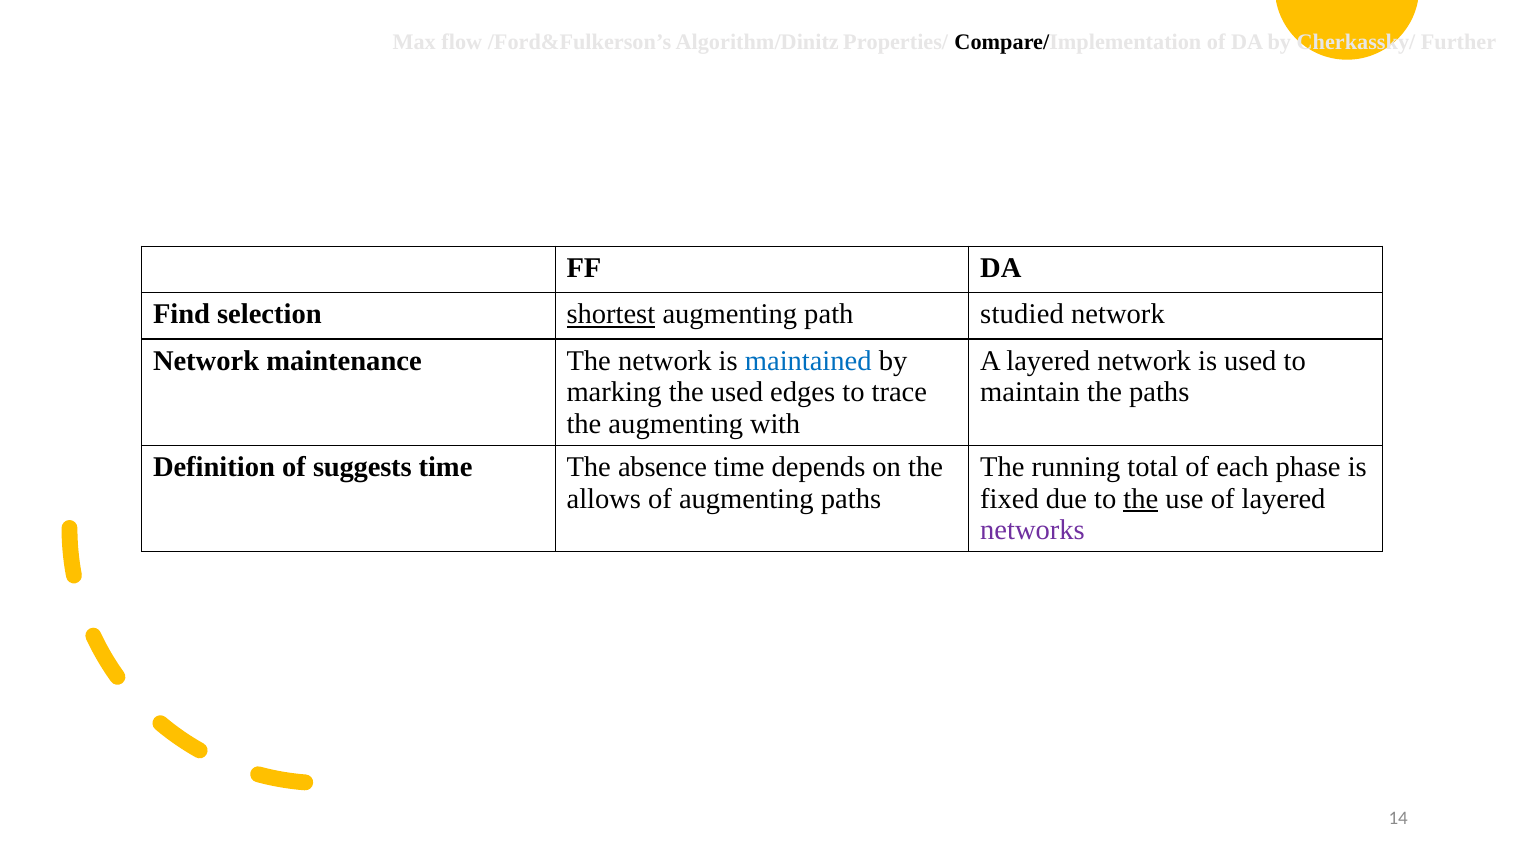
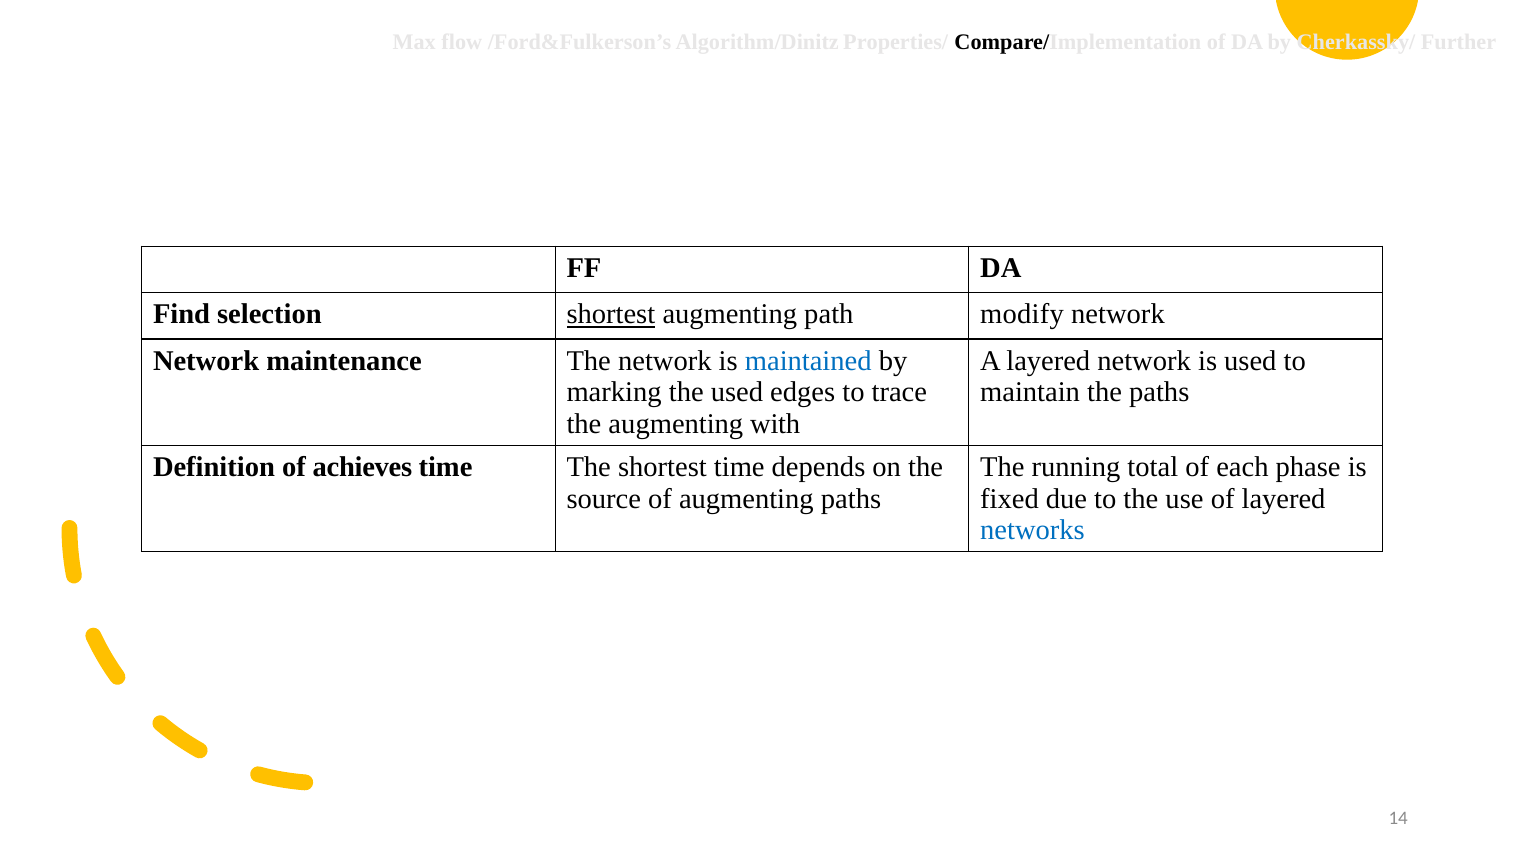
studied: studied -> modify (1022, 315)
suggests: suggests -> achieves (362, 467)
The absence: absence -> shortest (662, 467)
allows: allows -> source (604, 499)
the underline: present -> none (1141, 499)
networks colour: purple -> blue (1033, 531)
